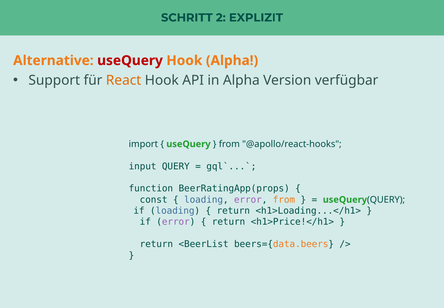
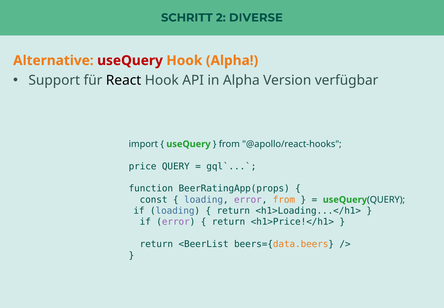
EXPLIZIT: EXPLIZIT -> DIVERSE (256, 18)
React colour: orange -> black (124, 80)
input: input -> price (143, 166)
